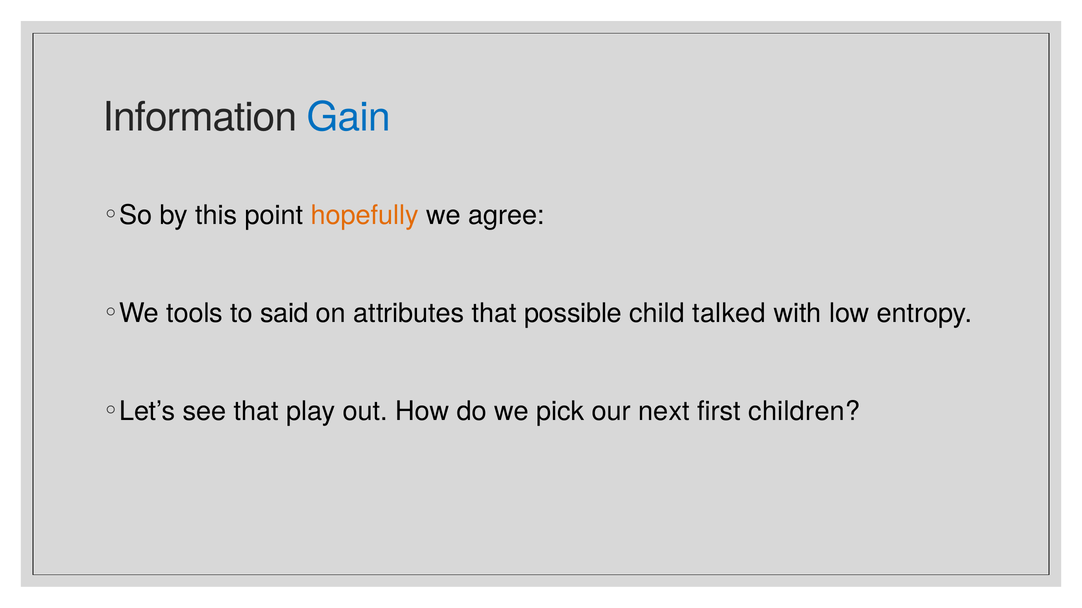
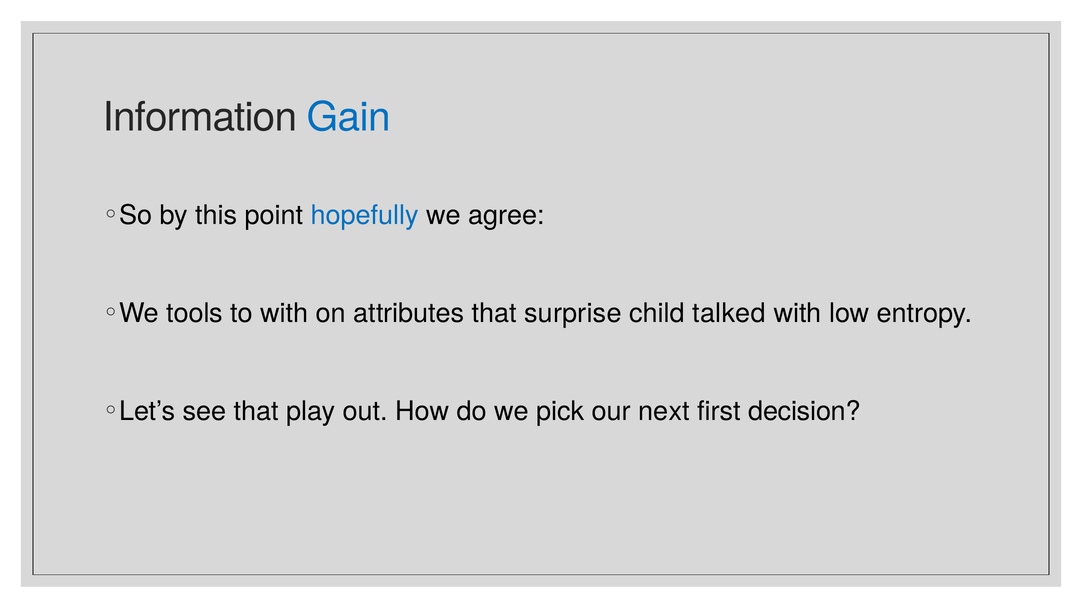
hopefully colour: orange -> blue (365, 215)
to said: said -> with (284, 314)
possible: possible -> surprise (573, 314)
children: children -> decision (805, 412)
